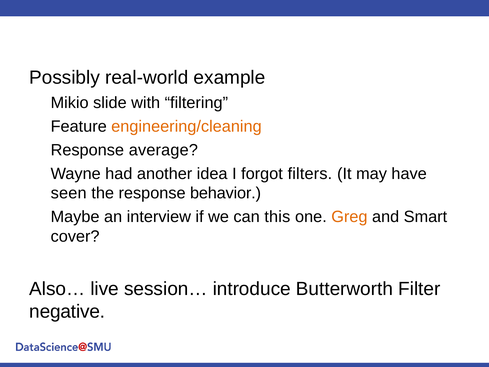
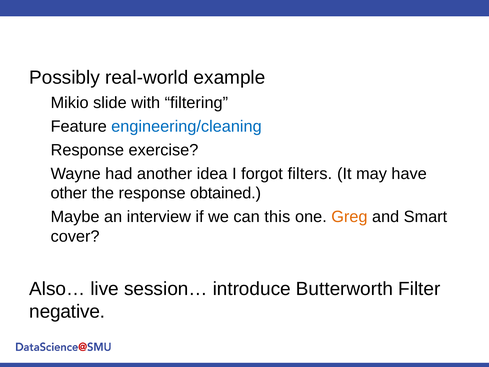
engineering/cleaning colour: orange -> blue (186, 126)
average: average -> exercise (163, 150)
seen: seen -> other (69, 193)
behavior: behavior -> obtained (226, 193)
